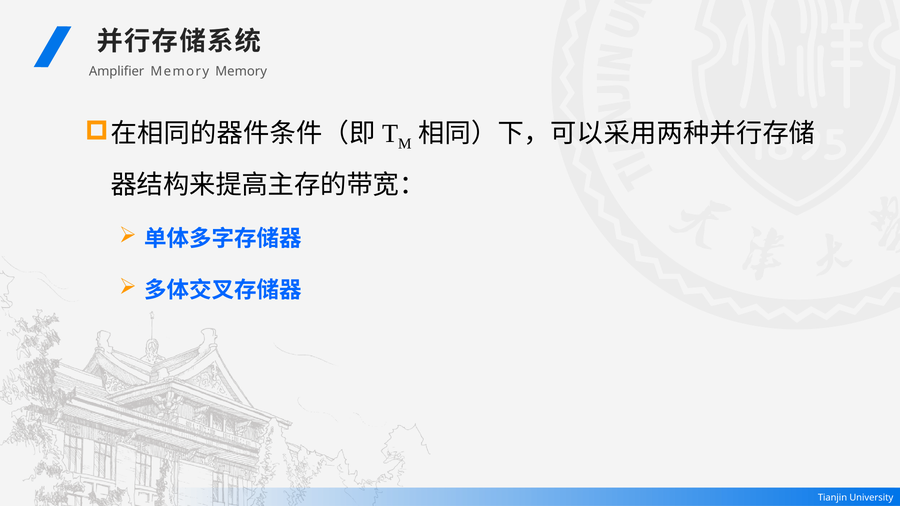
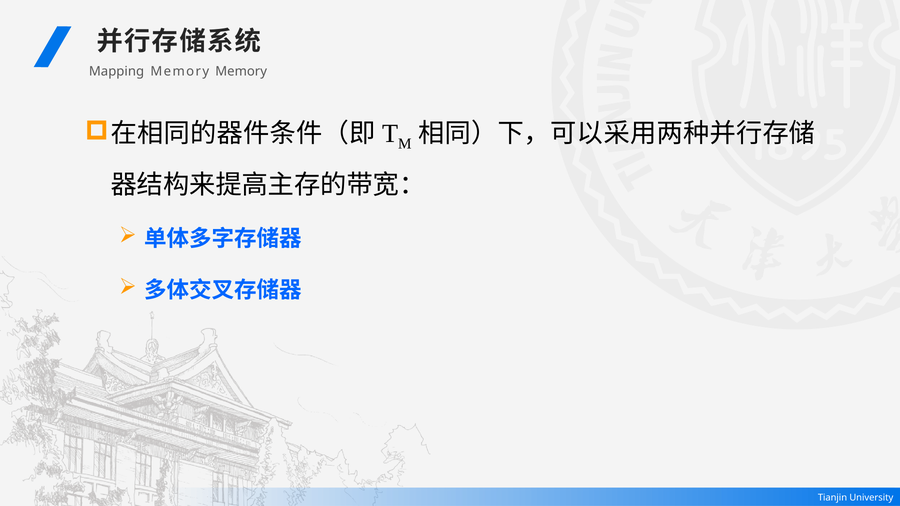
Amplifier: Amplifier -> Mapping (117, 71)
